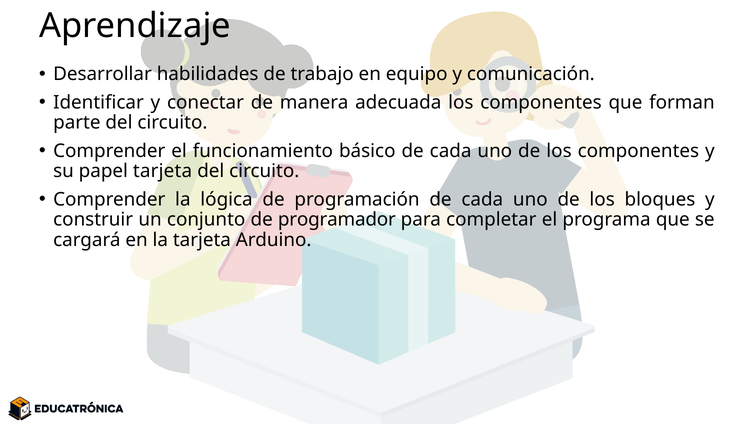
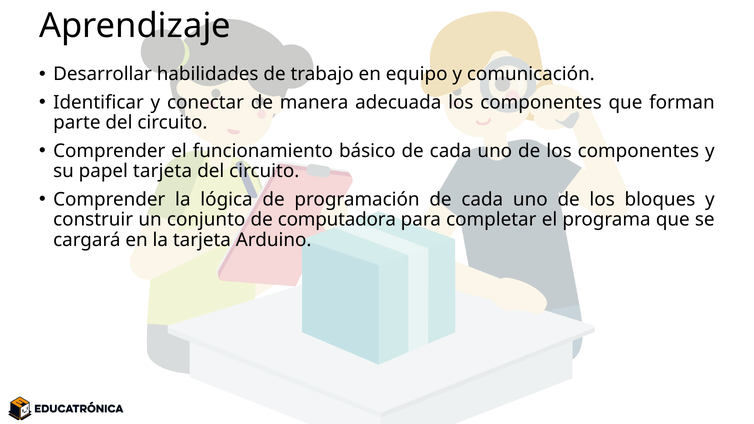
programador: programador -> computadora (337, 220)
